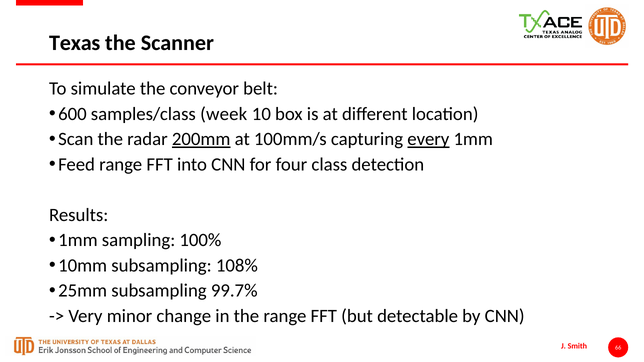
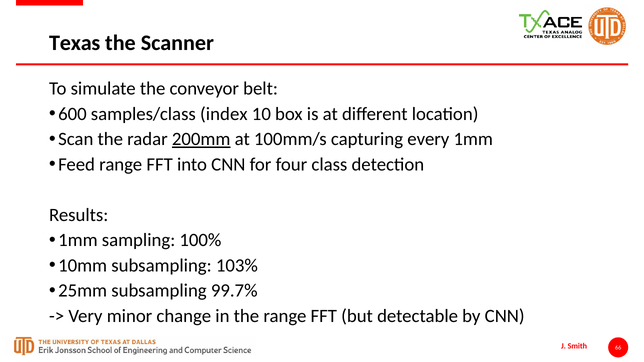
week: week -> index (224, 114)
every underline: present -> none (428, 139)
108%: 108% -> 103% (237, 266)
